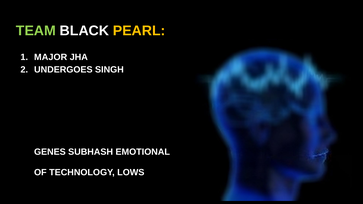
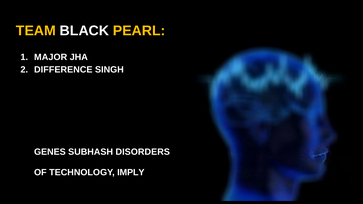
TEAM colour: light green -> yellow (36, 31)
UNDERGOES: UNDERGOES -> DIFFERENCE (63, 70)
EMOTIONAL: EMOTIONAL -> DISORDERS (143, 152)
LOWS: LOWS -> IMPLY (131, 173)
